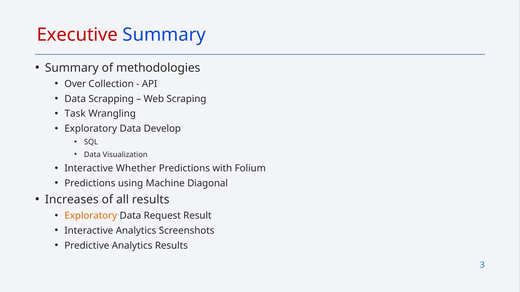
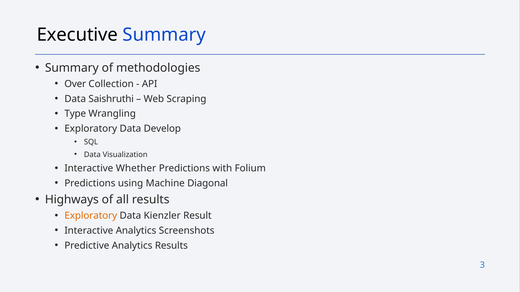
Executive colour: red -> black (77, 35)
Scrapping: Scrapping -> Saishruthi (111, 99)
Task: Task -> Type (75, 114)
Increases: Increases -> Highways (72, 200)
Request: Request -> Kienzler (162, 216)
